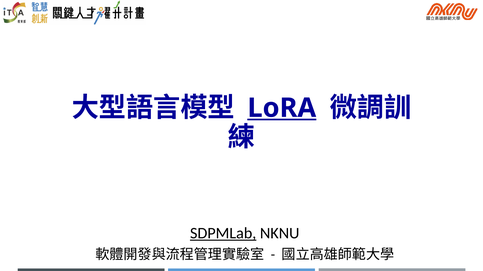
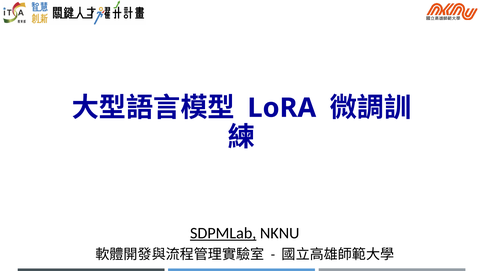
LoRA underline: present -> none (282, 108)
